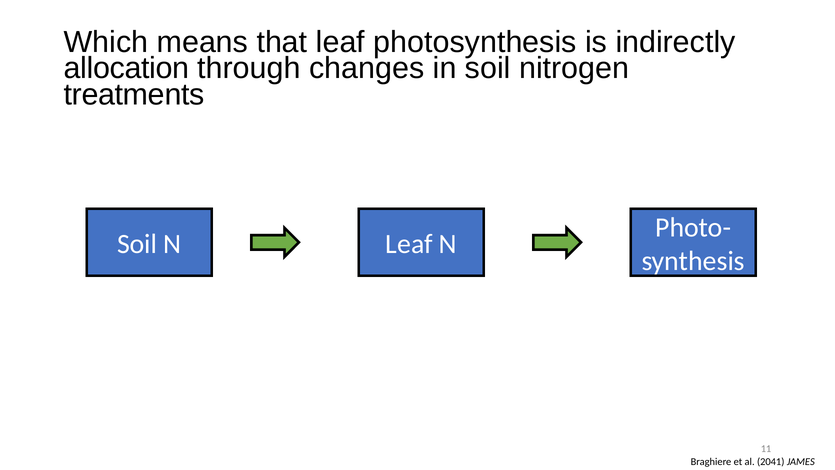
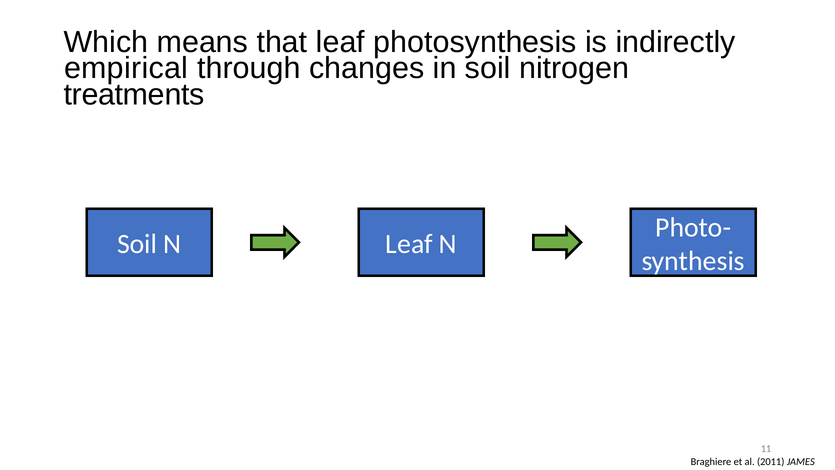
allocation: allocation -> empirical (126, 68)
2041: 2041 -> 2011 (771, 462)
